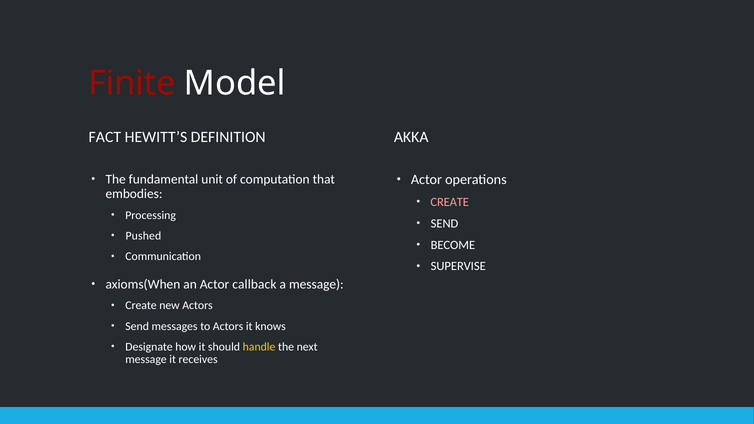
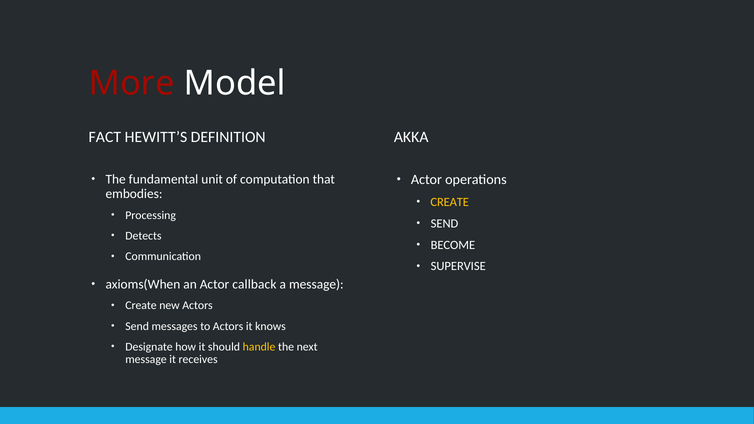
Finite: Finite -> More (132, 83)
CREATE colour: pink -> yellow (450, 202)
Pushed: Pushed -> Detects (143, 236)
